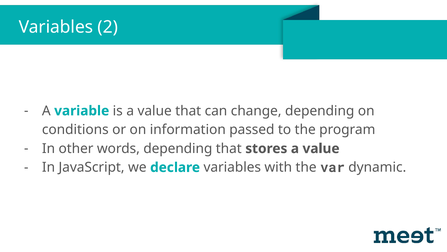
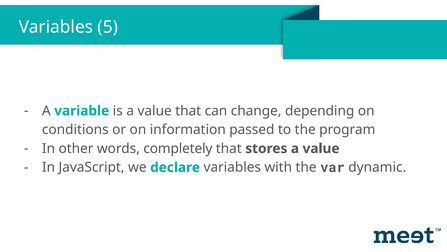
2: 2 -> 5 (108, 27)
words depending: depending -> completely (178, 148)
